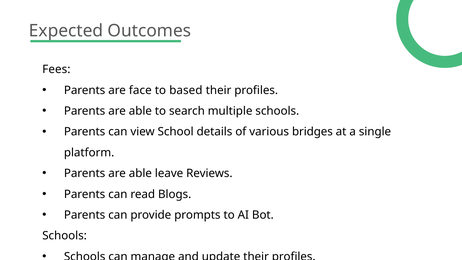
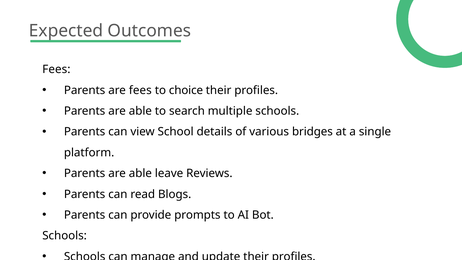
are face: face -> fees (140, 90)
based: based -> choice (186, 90)
